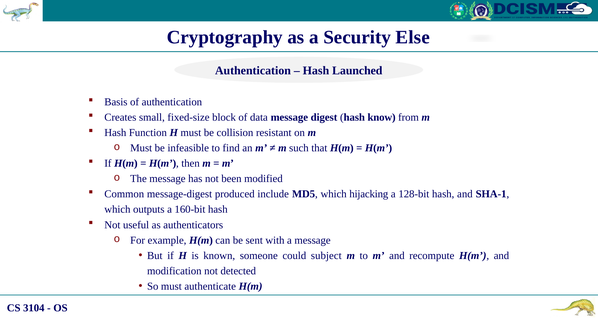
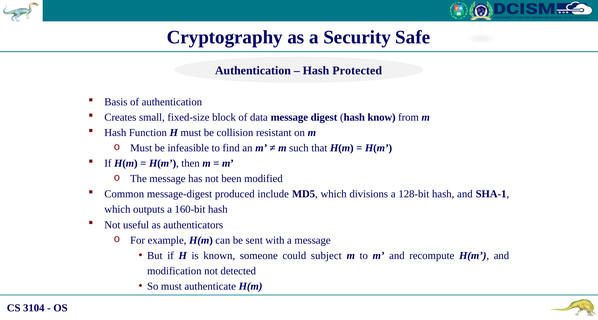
Else: Else -> Safe (413, 37)
Launched: Launched -> Protected (357, 71)
hijacking: hijacking -> divisions (369, 194)
